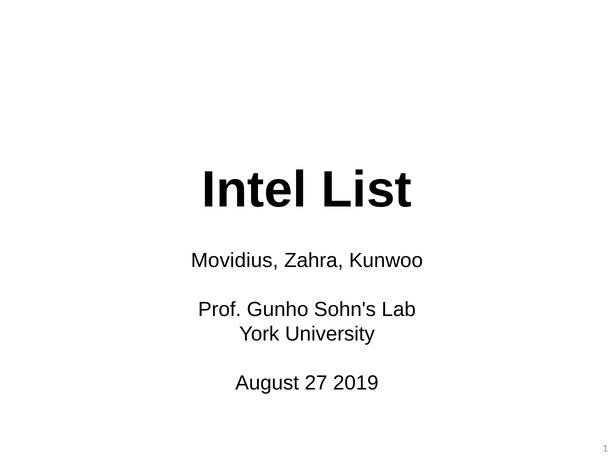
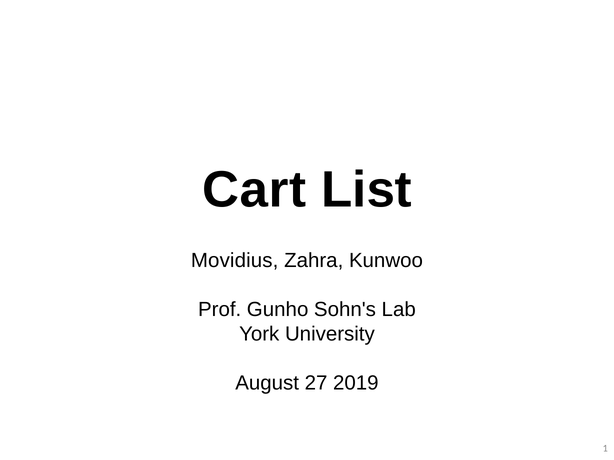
Intel: Intel -> Cart (254, 190)
